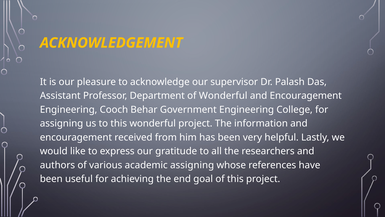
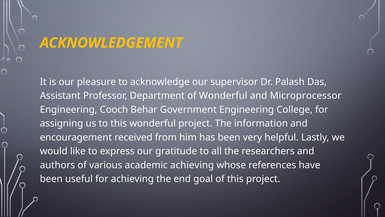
Encouragement: Encouragement -> Microprocessor (306, 96)
academic assigning: assigning -> achieving (192, 165)
